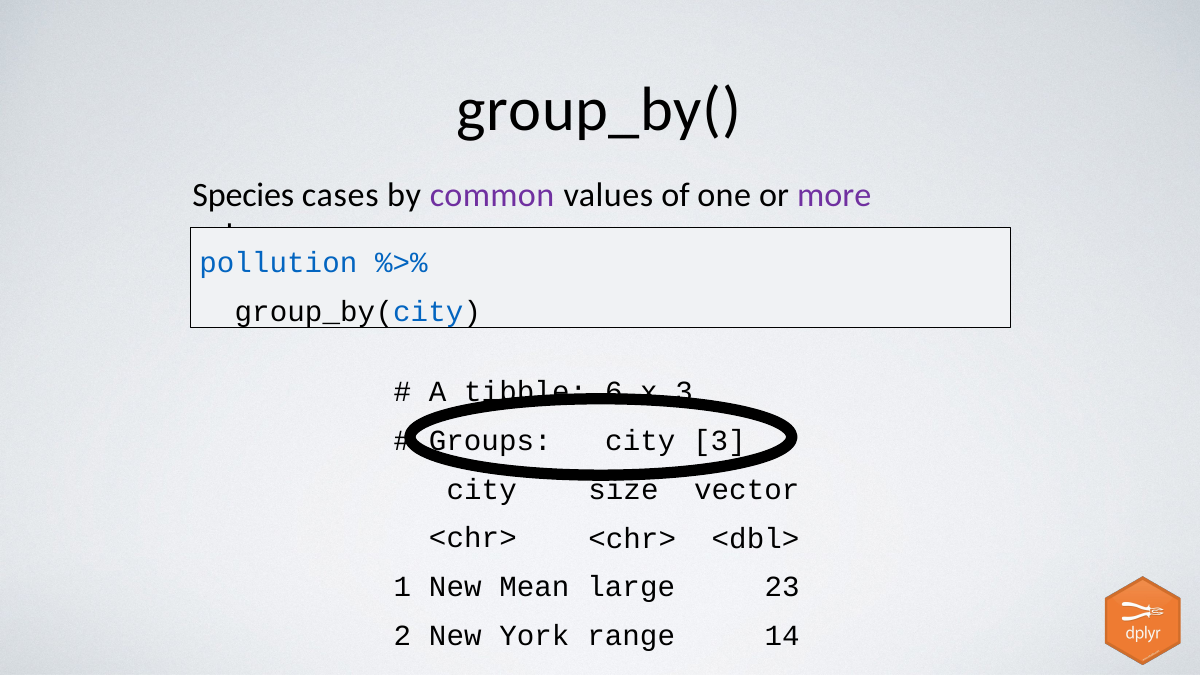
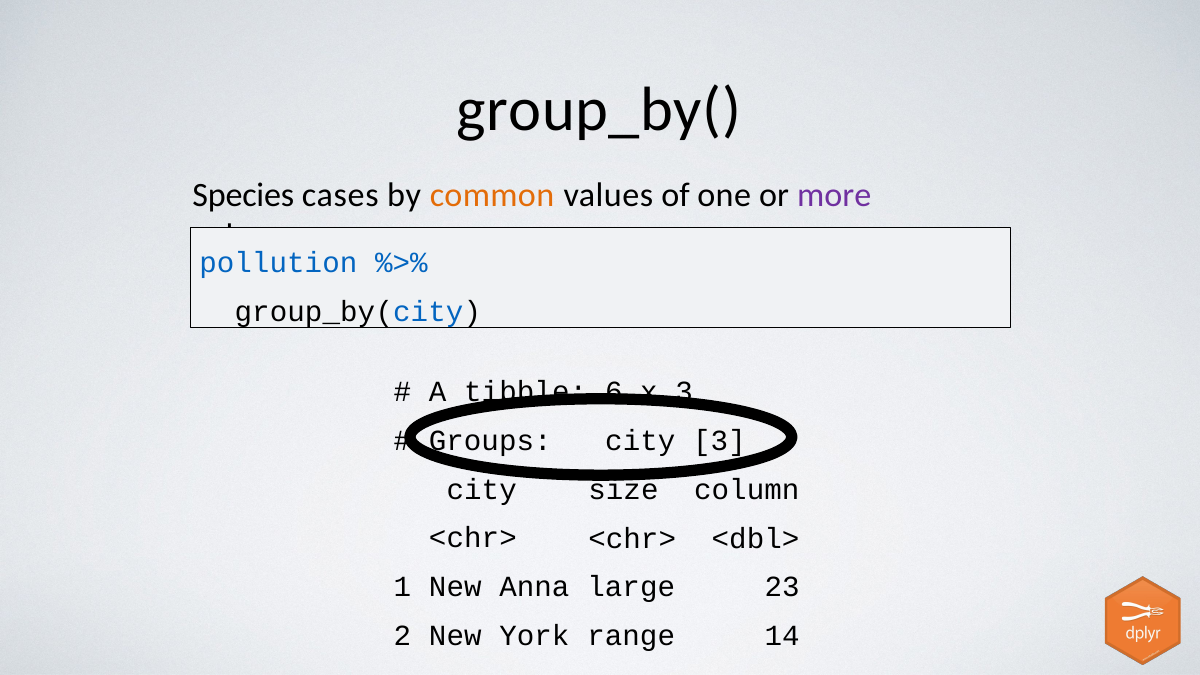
common colour: purple -> orange (492, 196)
vector: vector -> column (747, 490)
Mean: Mean -> Anna (534, 587)
